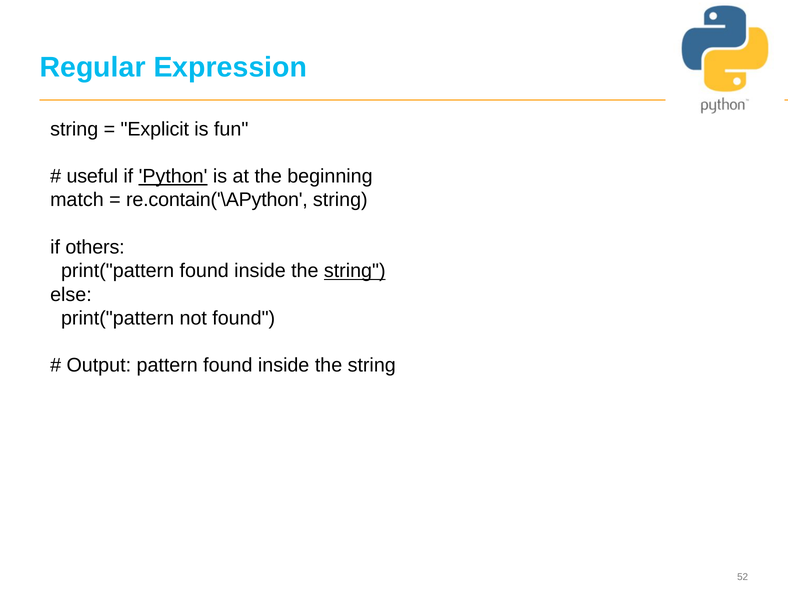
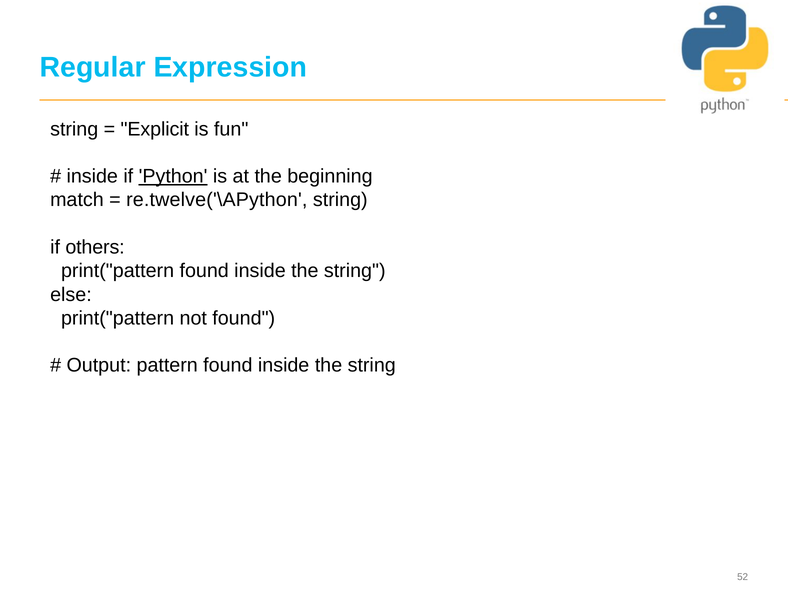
useful: useful -> inside (92, 176)
re.contain('\APython: re.contain('\APython -> re.twelve('\APython (217, 200)
string underline: present -> none (355, 271)
